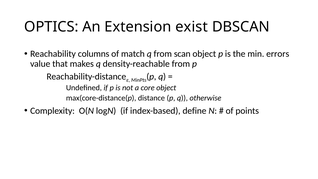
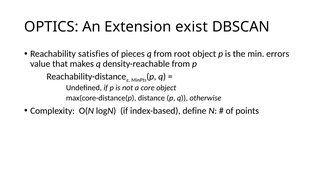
columns: columns -> satisfies (94, 54)
match: match -> pieces (133, 54)
scan: scan -> root (182, 54)
